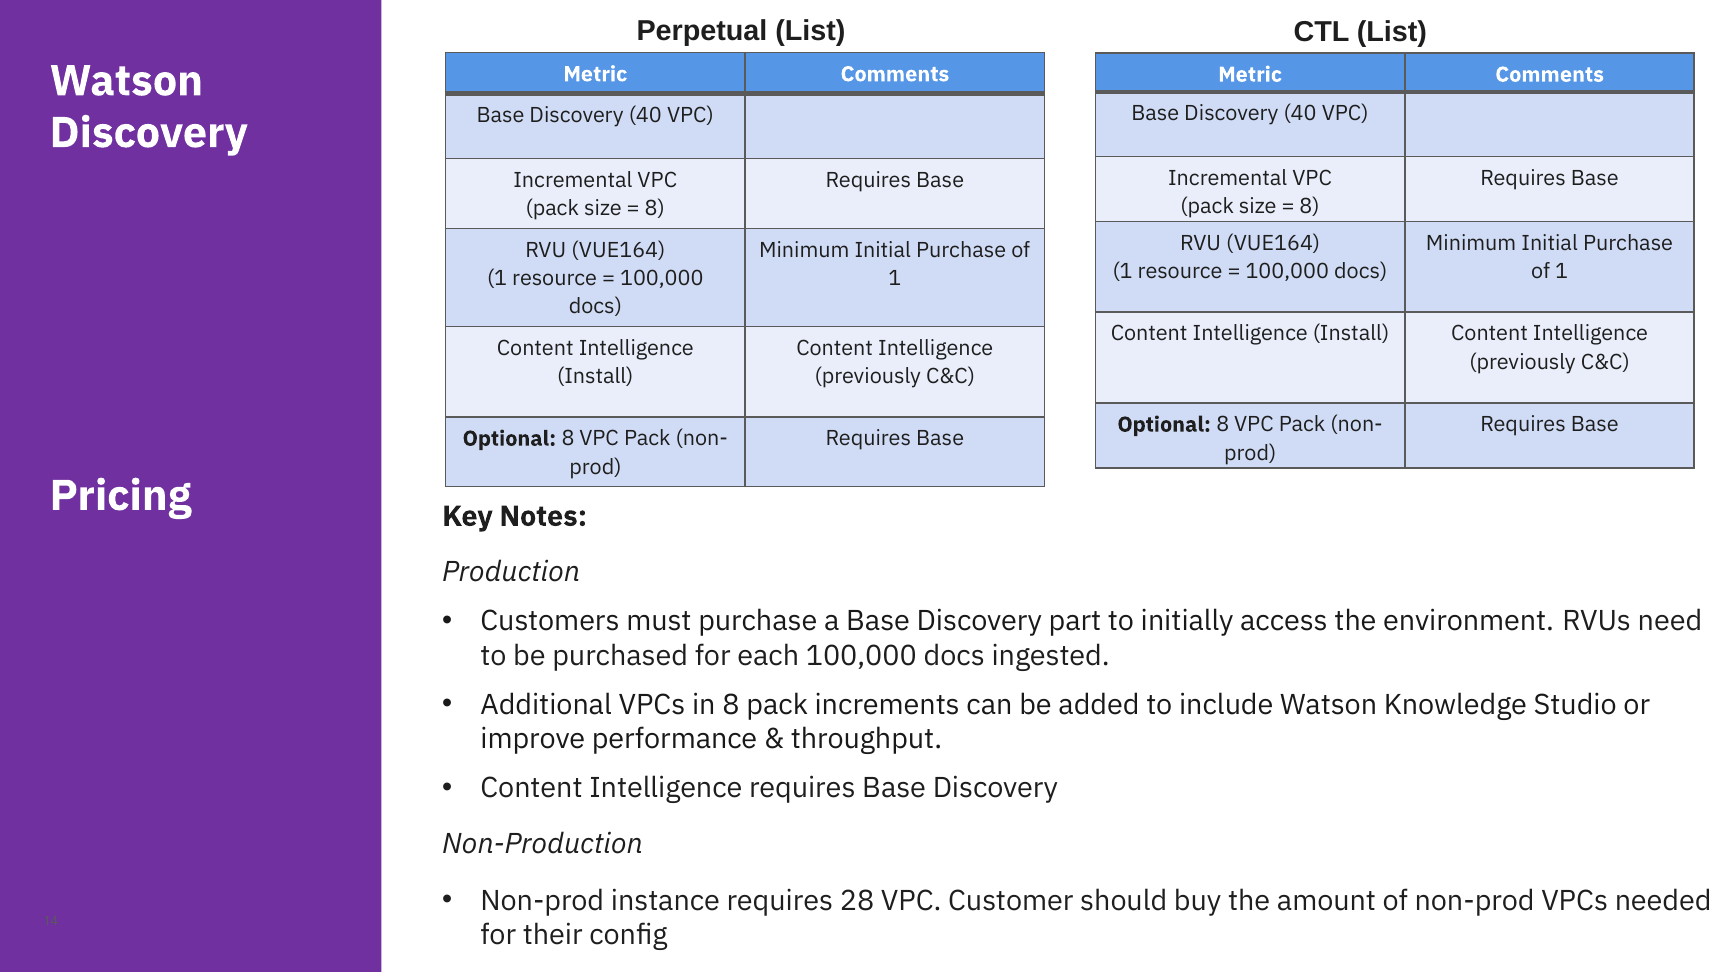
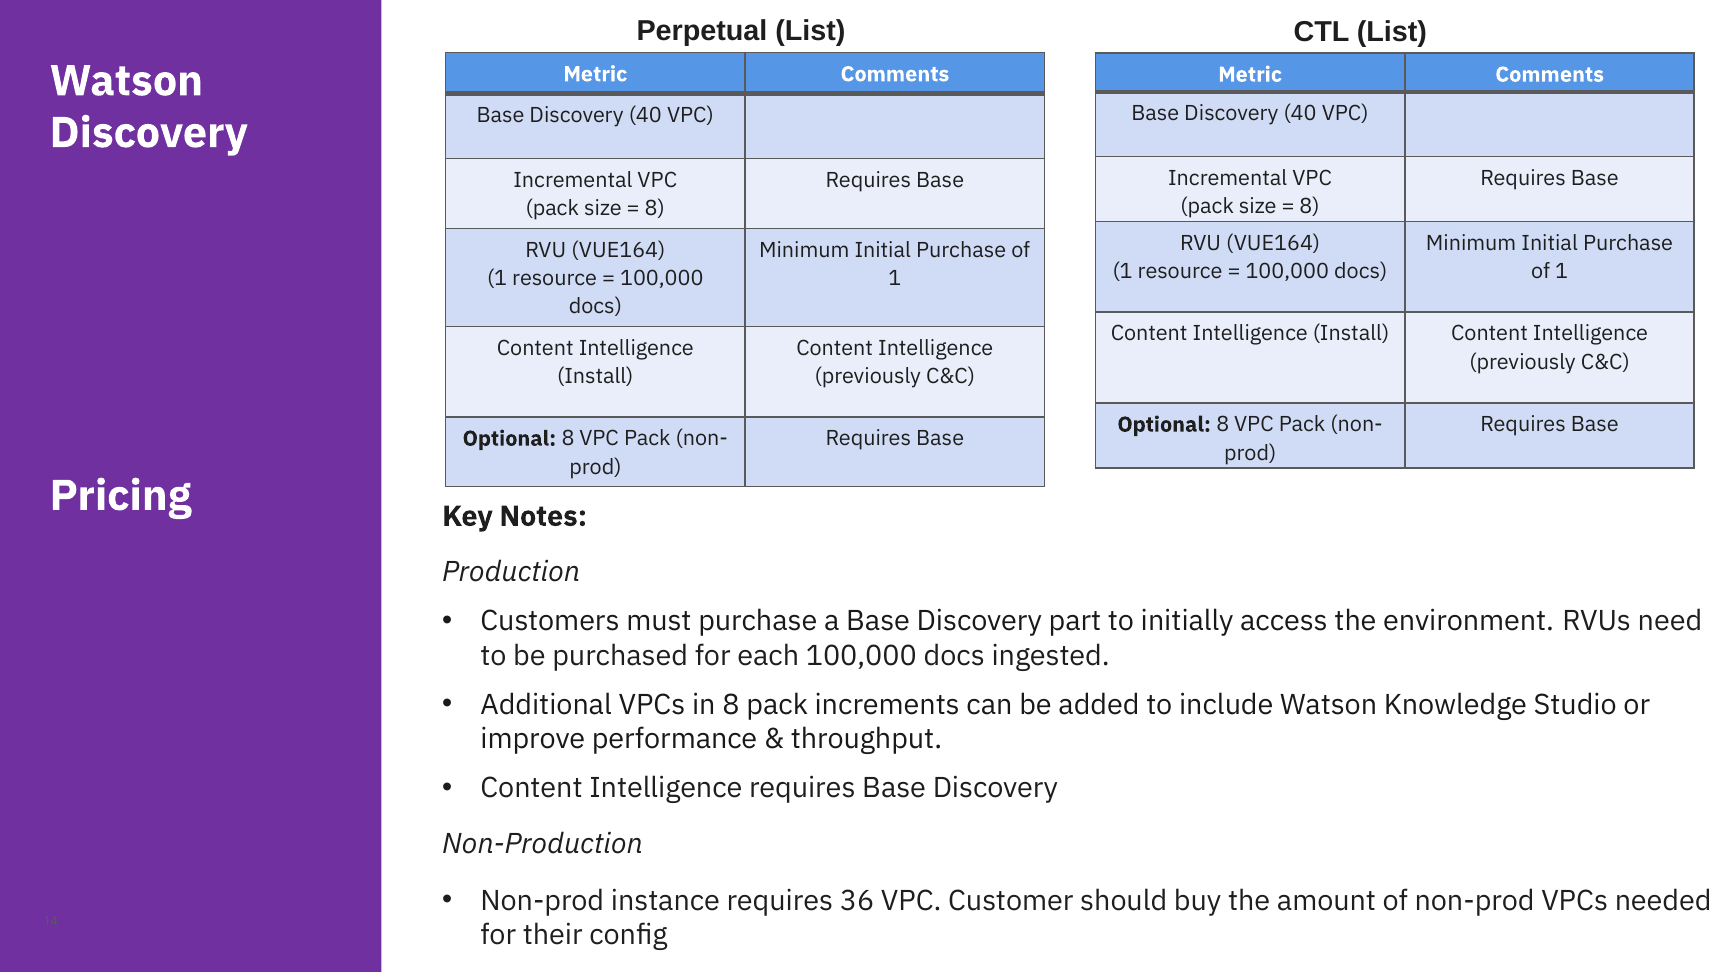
28: 28 -> 36 (857, 901)
